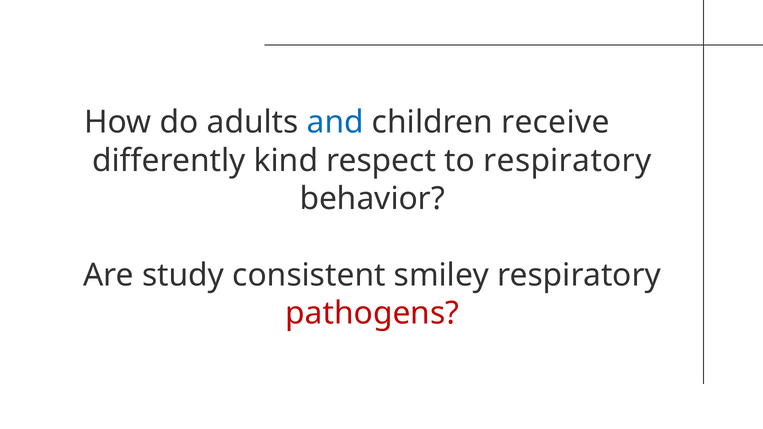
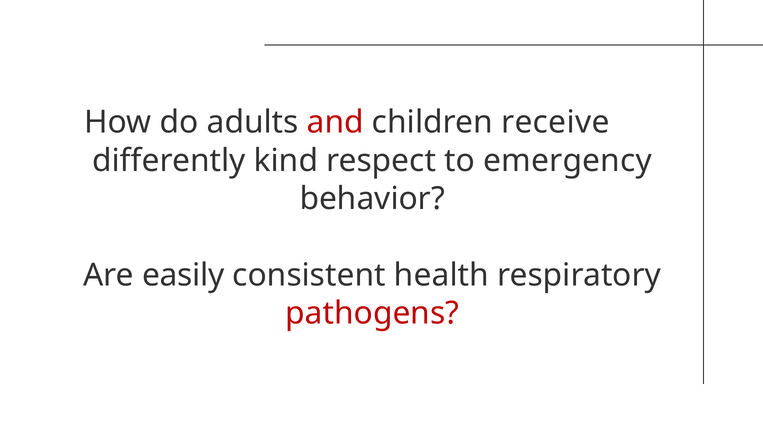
and colour: blue -> red (335, 123)
to respiratory: respiratory -> emergency (568, 161)
study: study -> easily (183, 275)
smiley: smiley -> health (441, 275)
